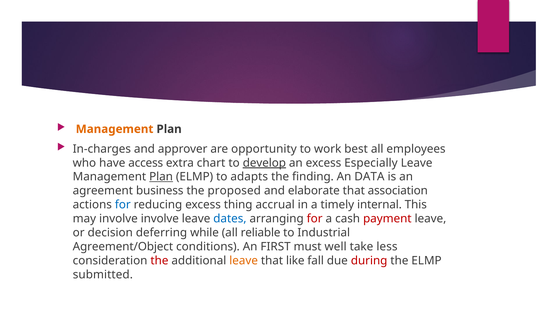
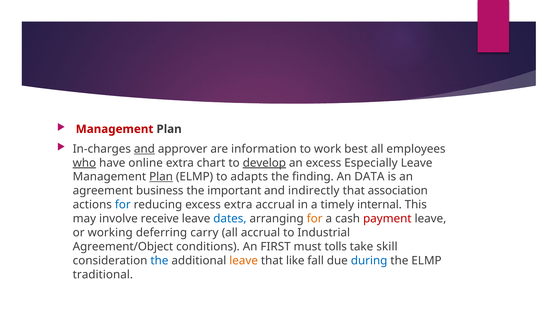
Management colour: orange -> red (115, 129)
and underline: none -> present (144, 149)
opportunity: opportunity -> information (264, 149)
who underline: none -> present (84, 163)
access: access -> online (146, 163)
proposed: proposed -> important (234, 191)
elaborate: elaborate -> indirectly (314, 191)
excess thing: thing -> extra (238, 205)
involve involve: involve -> receive (160, 219)
for colour: red -> orange (315, 219)
decision: decision -> working (110, 233)
while: while -> carry (204, 233)
all reliable: reliable -> accrual (261, 233)
well: well -> tolls (336, 247)
less: less -> skill (387, 247)
the colour: red -> blue (159, 260)
during colour: red -> blue (369, 260)
submitted: submitted -> traditional (103, 274)
